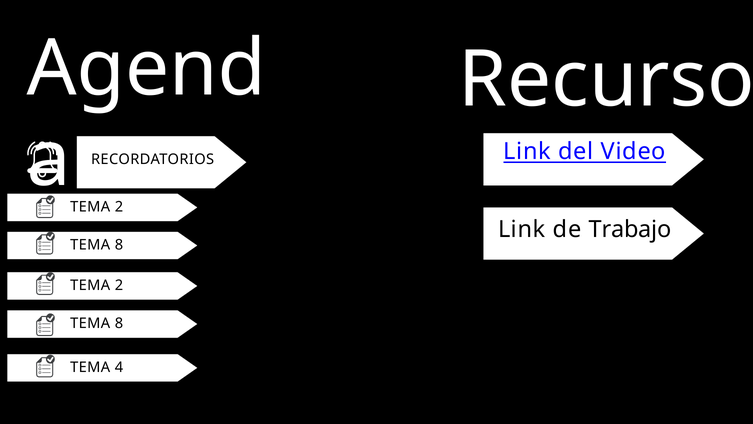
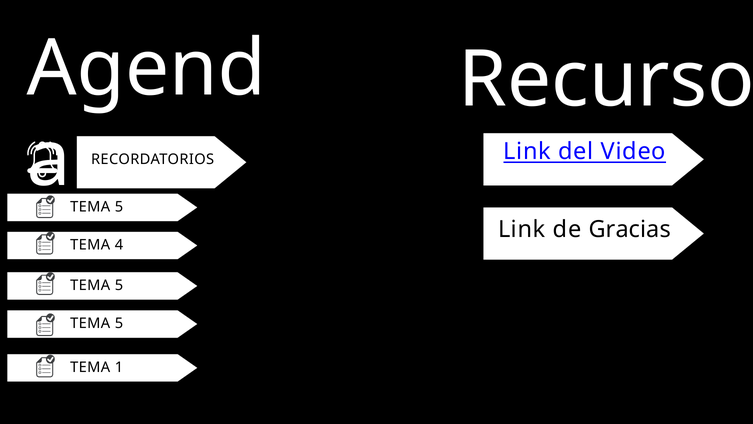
2: 2 -> 5 (119, 207)
Trabajo: Trabajo -> Gracias (630, 229)
8: 8 -> 4 (119, 245)
2: 2 -> 5 (119, 285)
8: 8 -> 5 (119, 323)
4: 4 -> 1 (119, 367)
